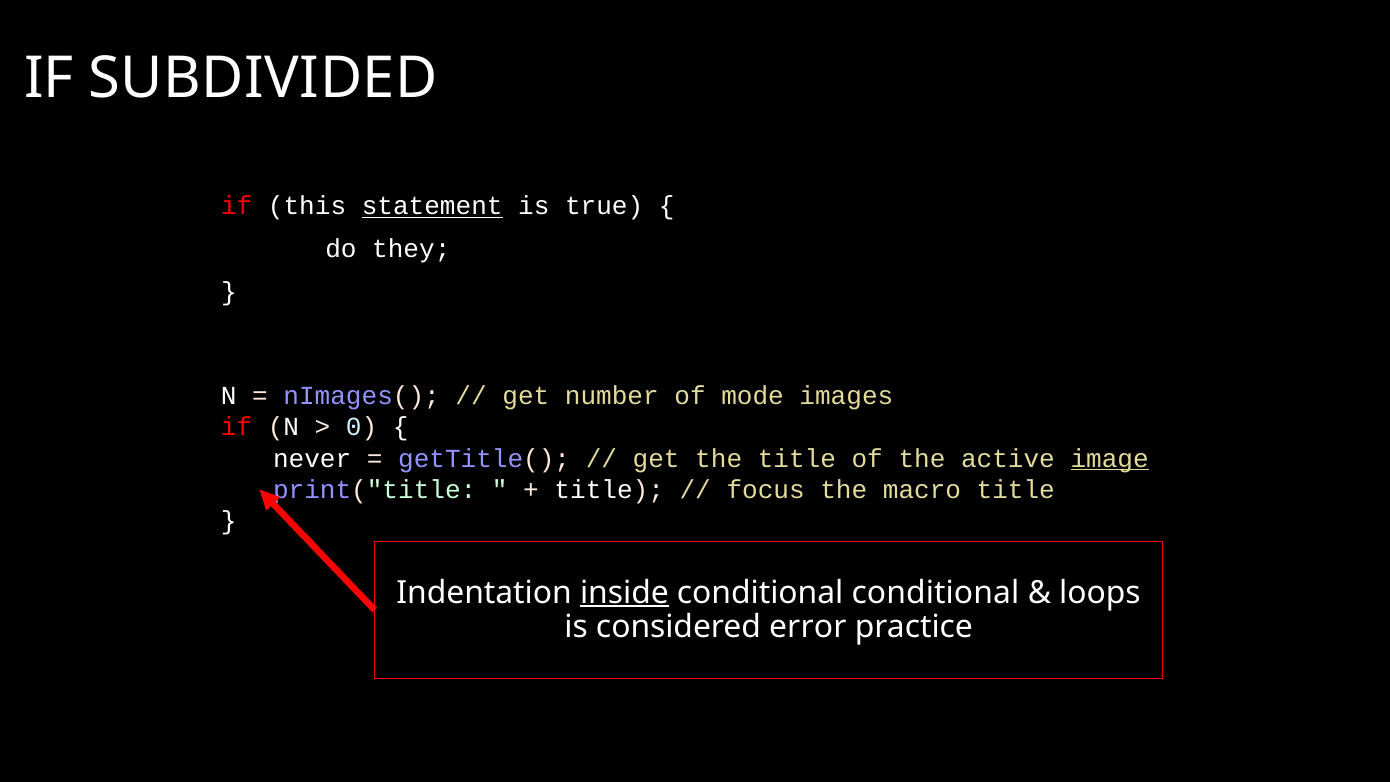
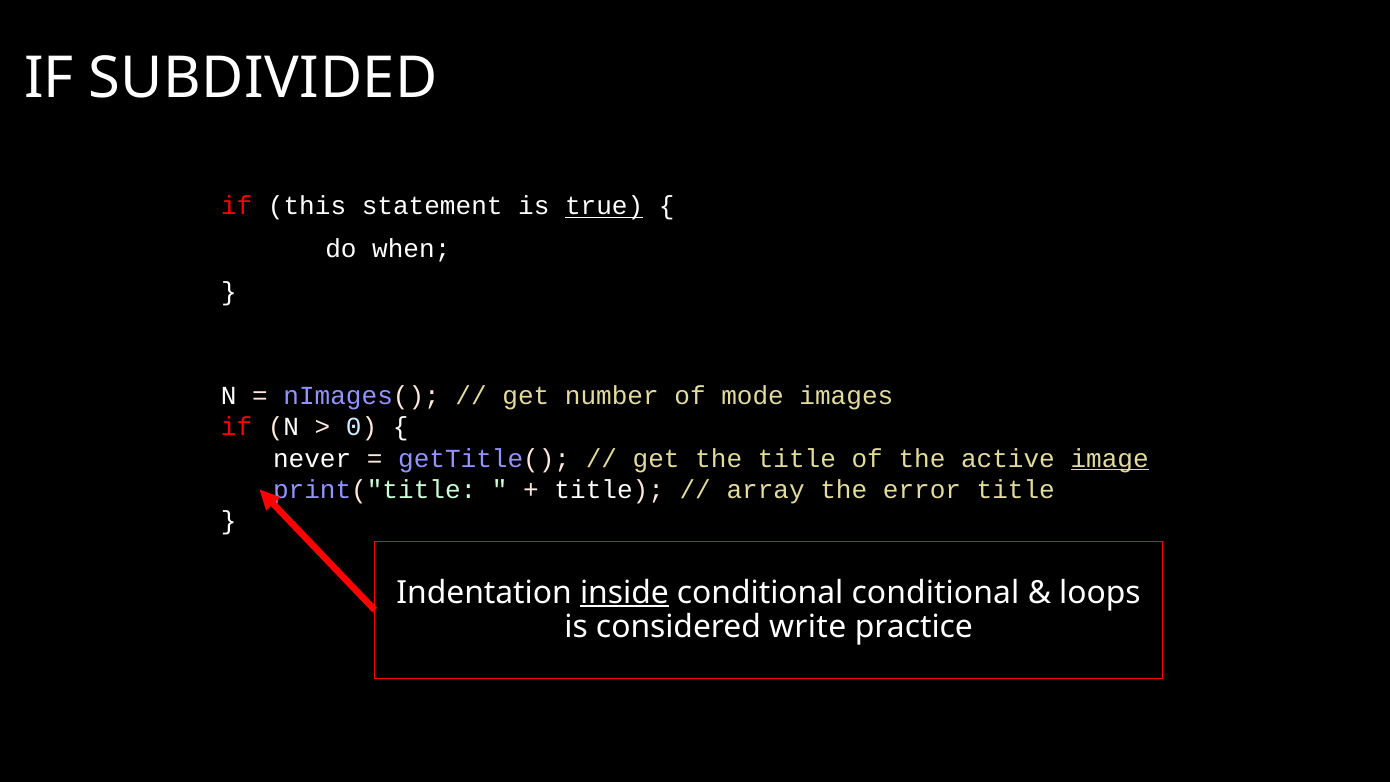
statement underline: present -> none (432, 206)
true underline: none -> present (604, 206)
they: they -> when (411, 249)
focus: focus -> array (766, 490)
macro: macro -> error (922, 490)
error: error -> write (808, 627)
